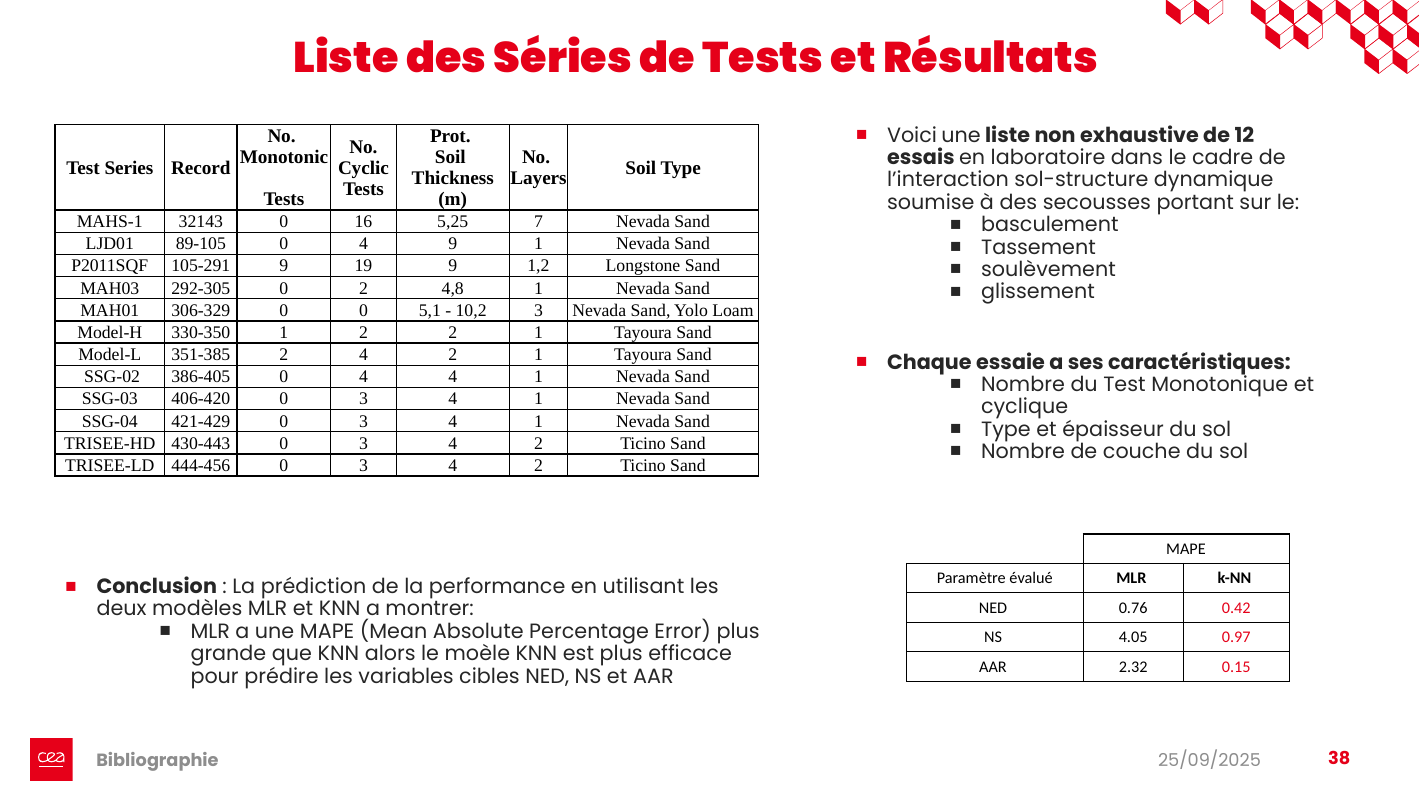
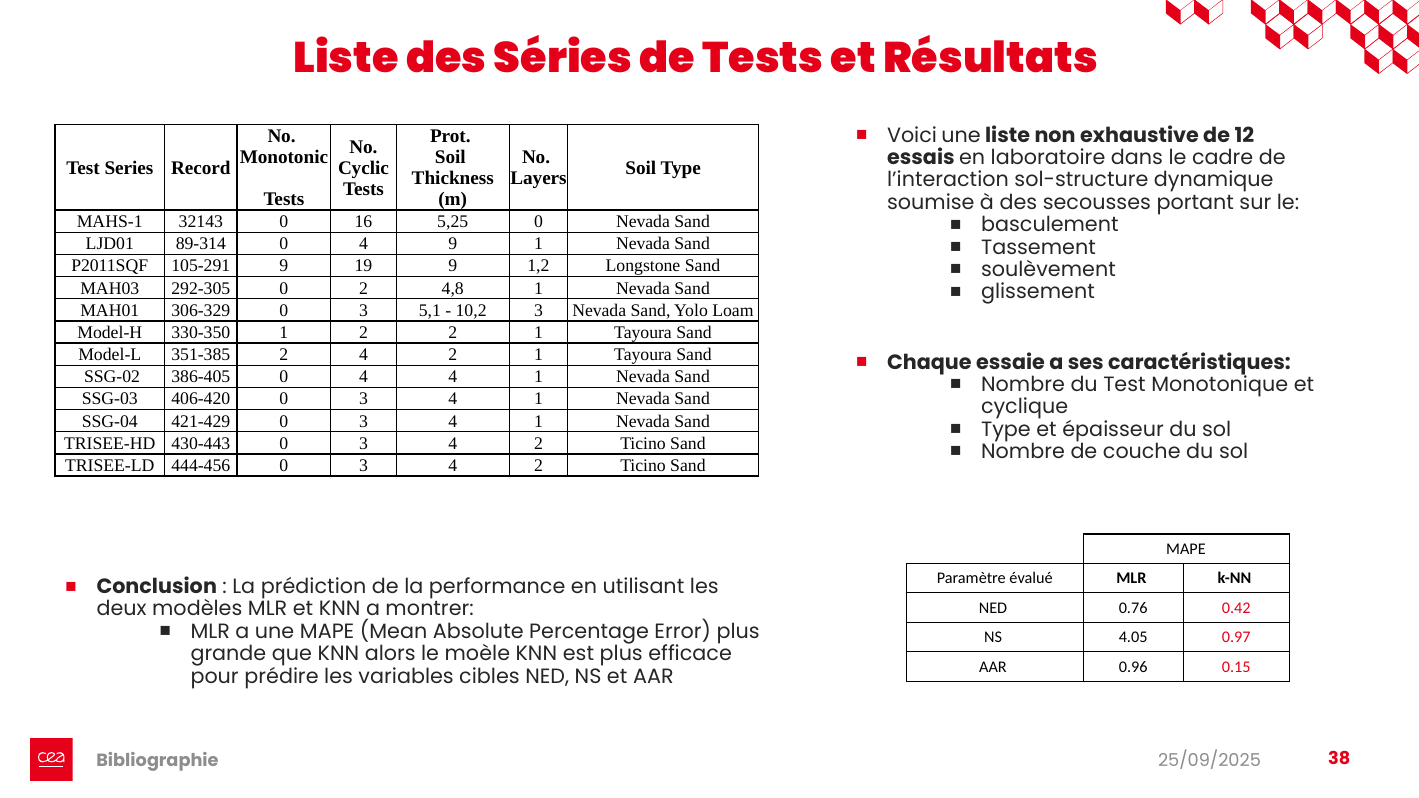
5,25 7: 7 -> 0 (538, 222)
89-105: 89-105 -> 89-314 (201, 244)
306-329 0 0: 0 -> 3 (363, 310)
2.32: 2.32 -> 0.96 (1133, 667)
